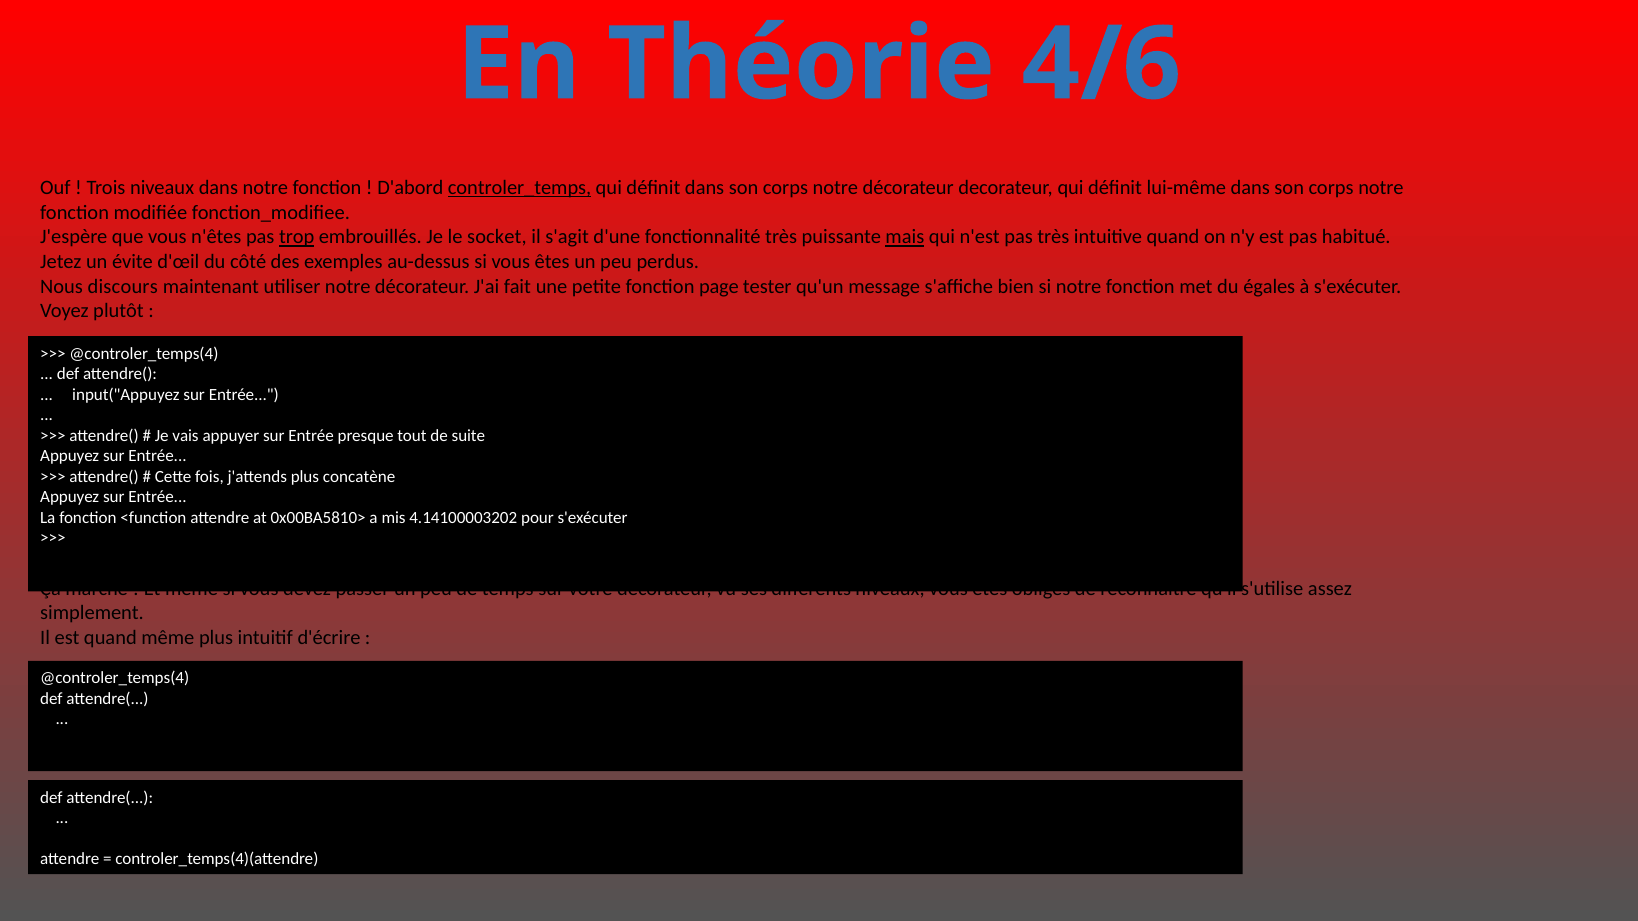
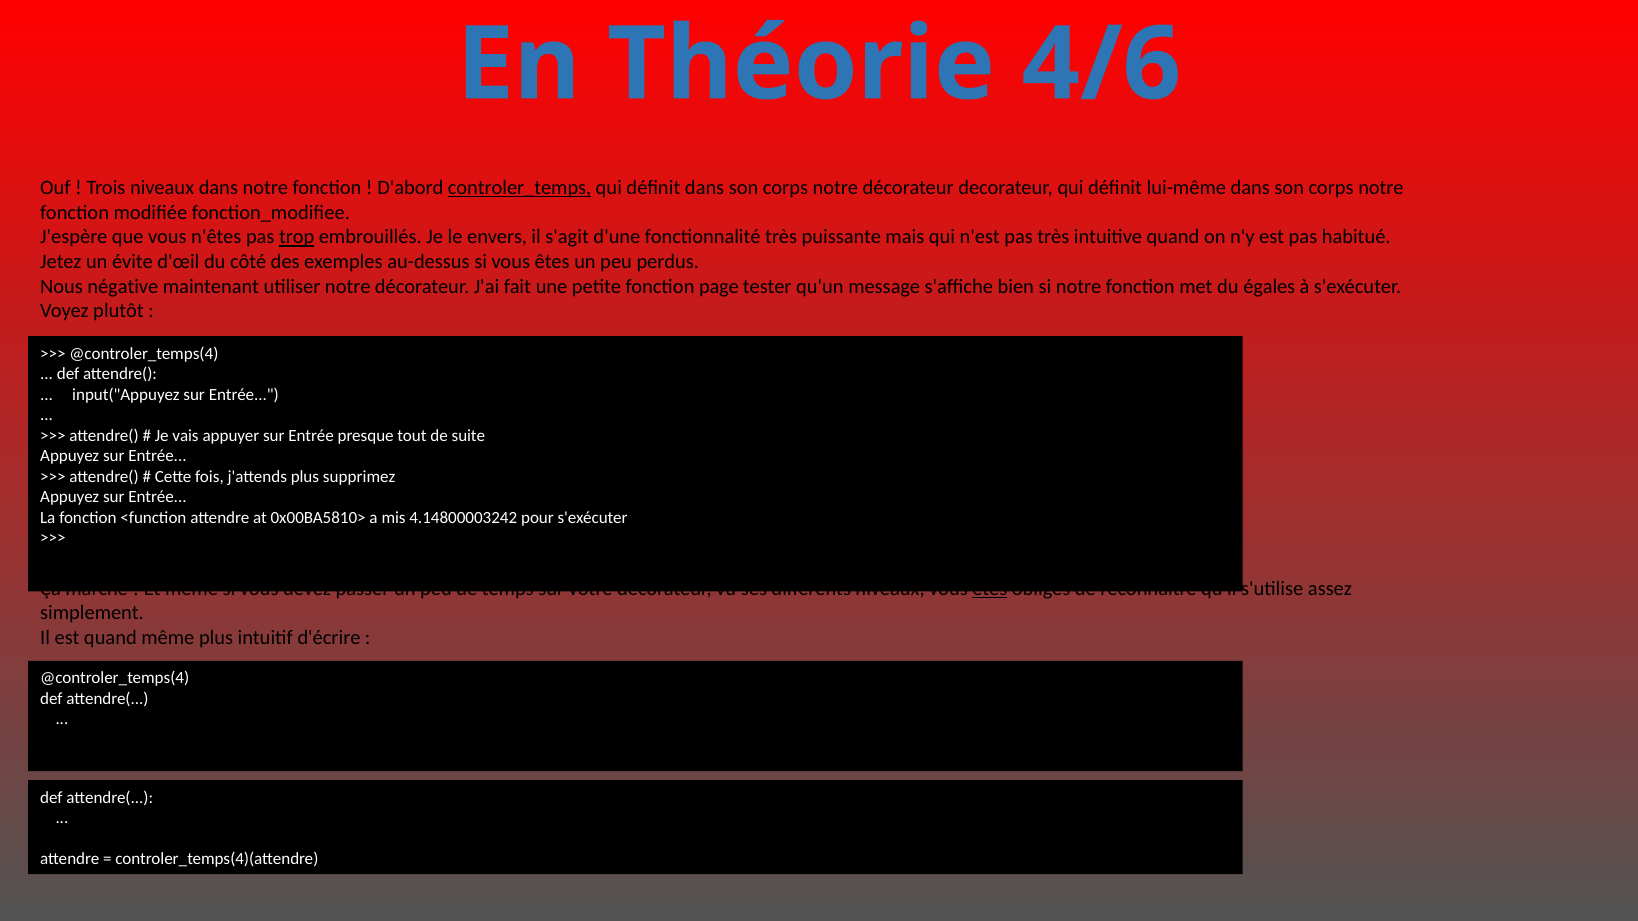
socket: socket -> envers (497, 237)
mais underline: present -> none (905, 237)
discours: discours -> négative (123, 286)
concatène: concatène -> supprimez (359, 477)
4.14100003202: 4.14100003202 -> 4.14800003242 (463, 518)
êtes underline: none -> present (990, 589)
